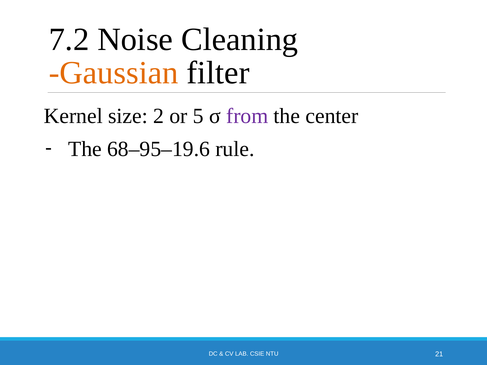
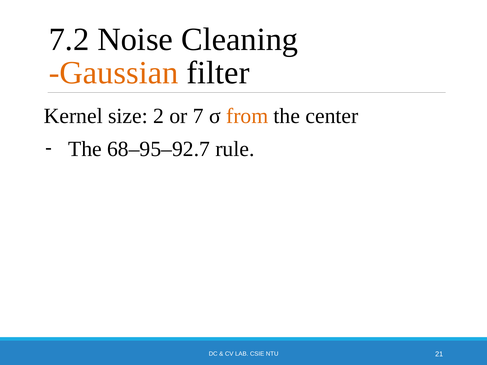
5: 5 -> 7 (198, 116)
from colour: purple -> orange (247, 116)
68–95–19.6: 68–95–19.6 -> 68–95–92.7 (159, 149)
